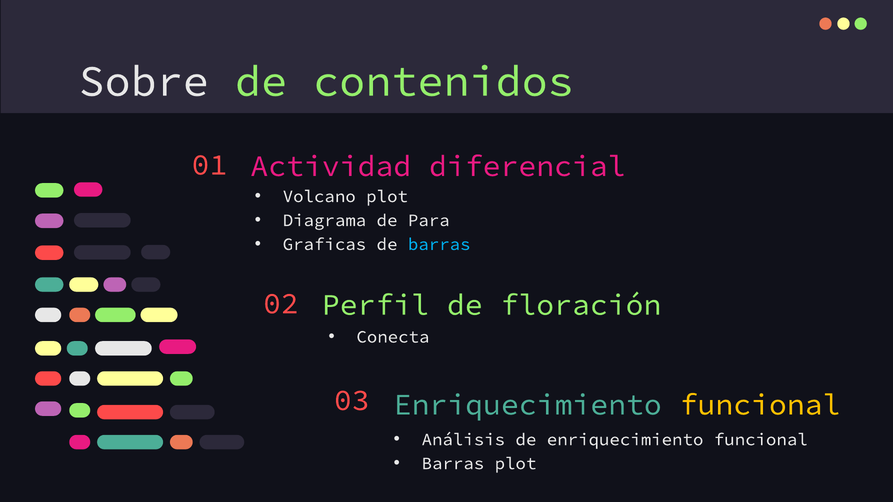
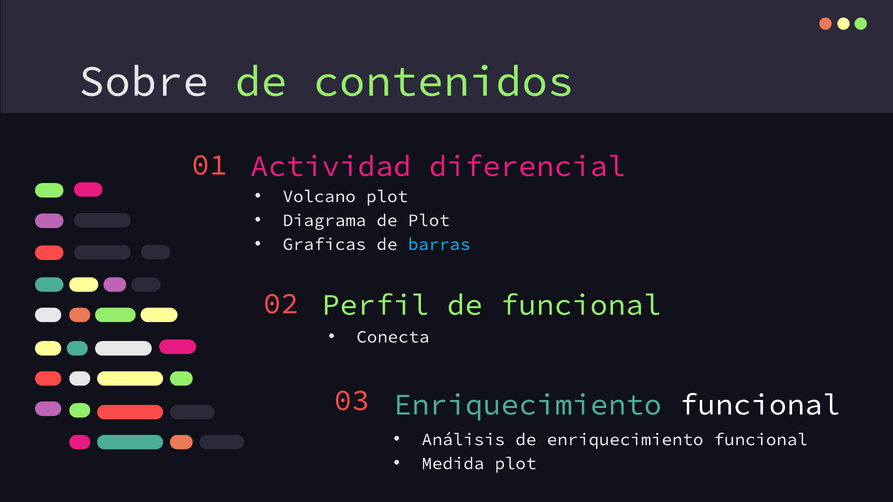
de Para: Para -> Plot (429, 220)
de floración: floración -> funcional (581, 305)
funcional colour: yellow -> white (760, 405)
Barras: Barras -> Medida (453, 464)
